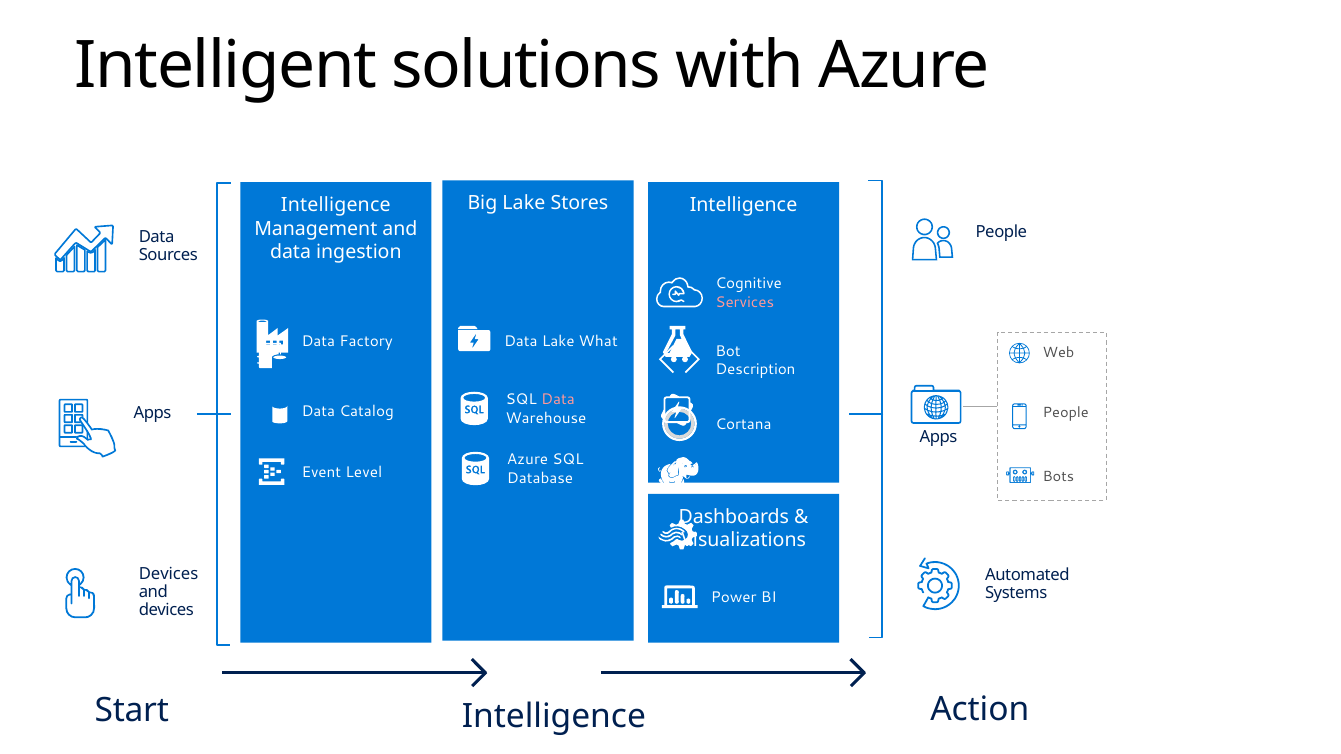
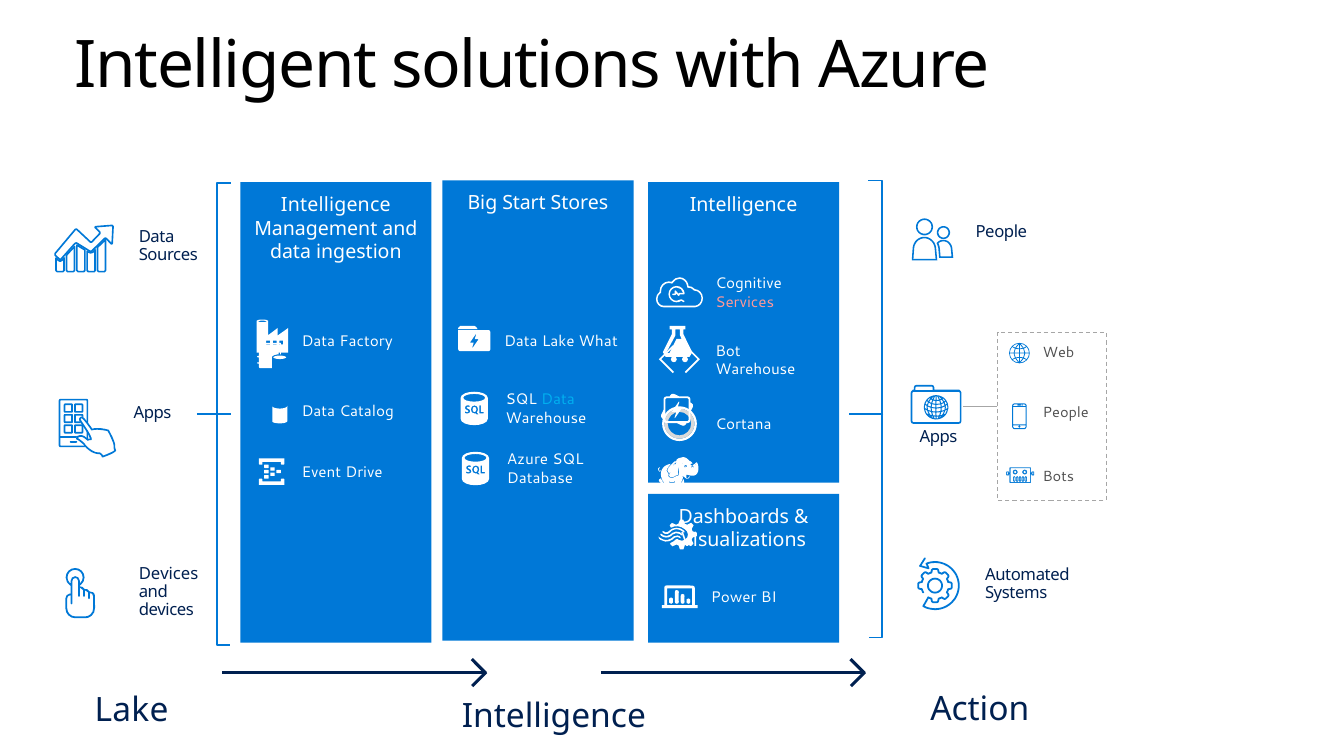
Big Lake: Lake -> Start (524, 203)
Description: Description -> Warehouse (755, 370)
Data colour: pink -> light blue (558, 400)
Level: Level -> Drive (364, 473)
Start: Start -> Lake (132, 711)
